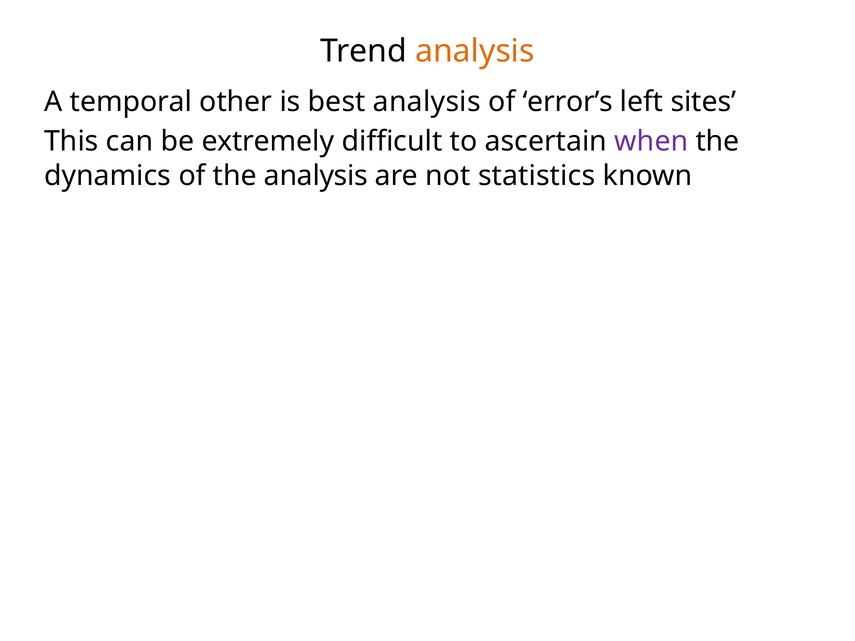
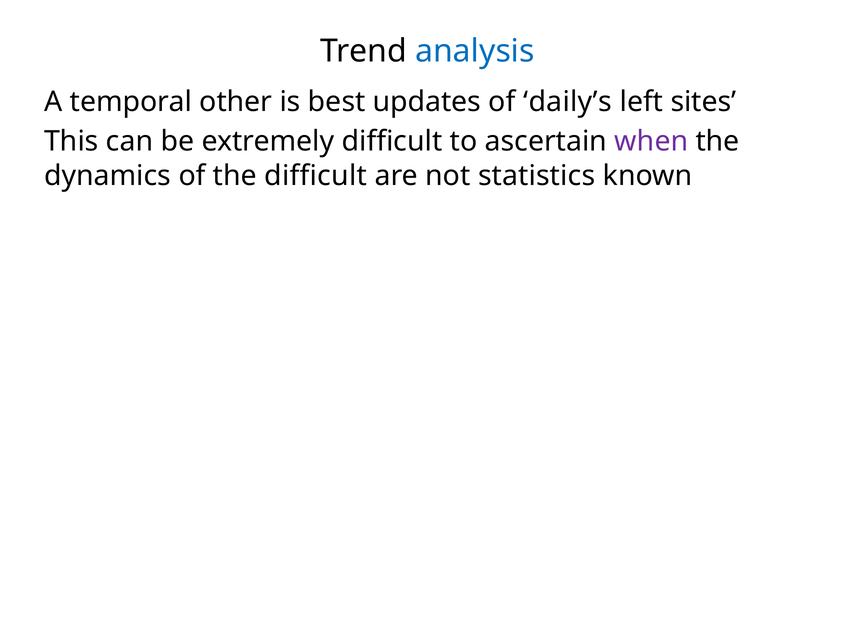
analysis colour: orange -> blue (475, 51)
best analysis: analysis -> updates (427, 102)
error’s: error’s -> daily’s (567, 102)
the analysis: analysis -> difficult (316, 176)
